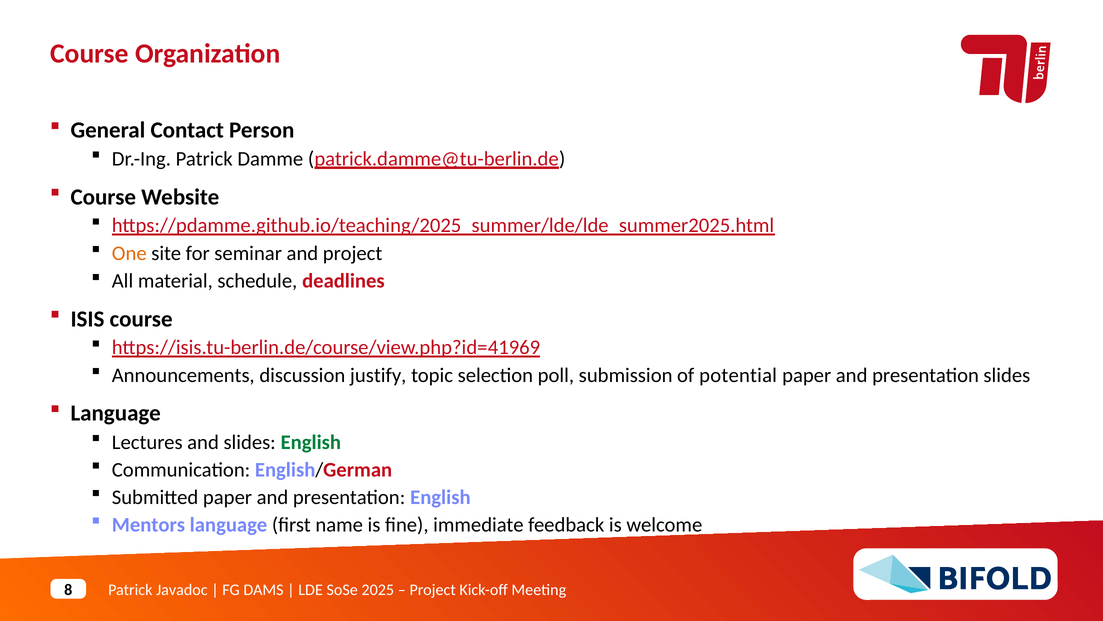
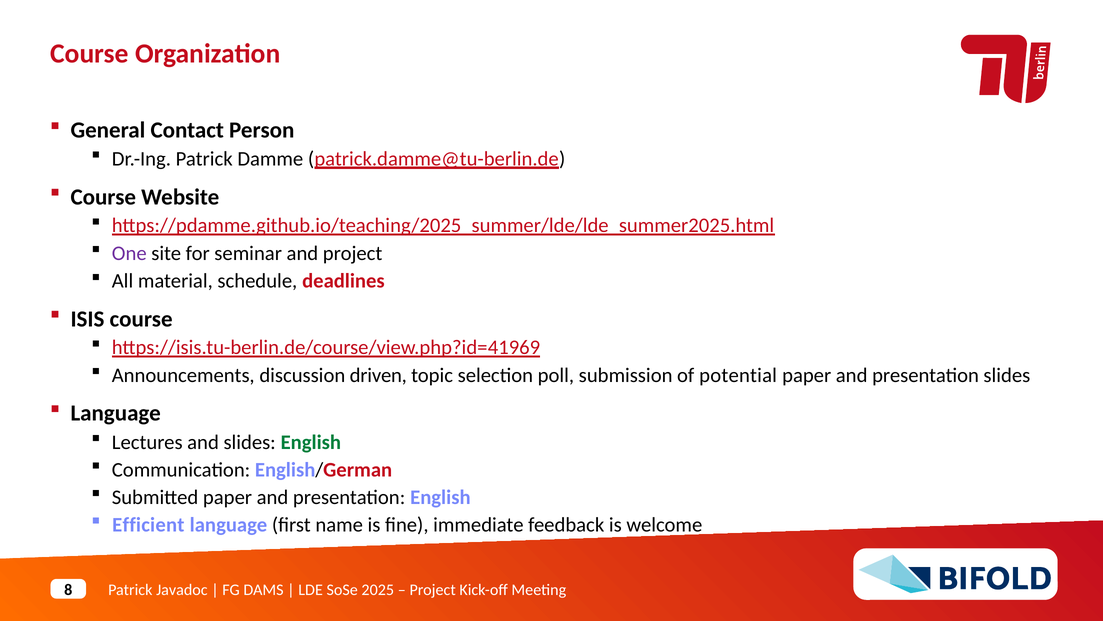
One colour: orange -> purple (129, 253)
justify: justify -> driven (378, 375)
Mentors: Mentors -> Efficient (148, 525)
